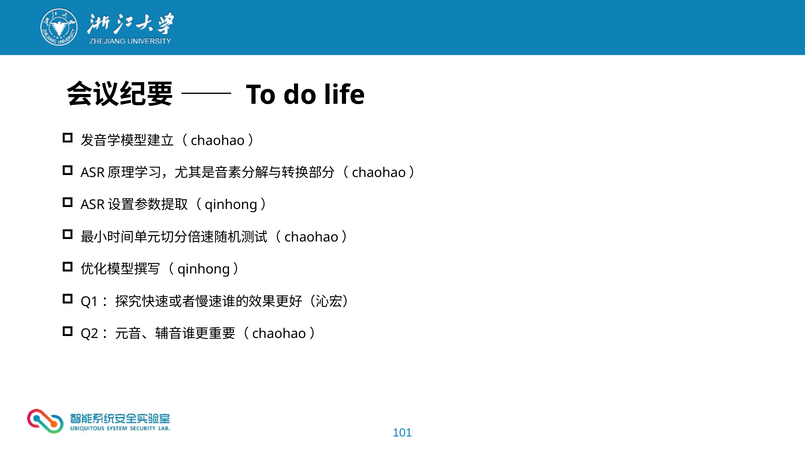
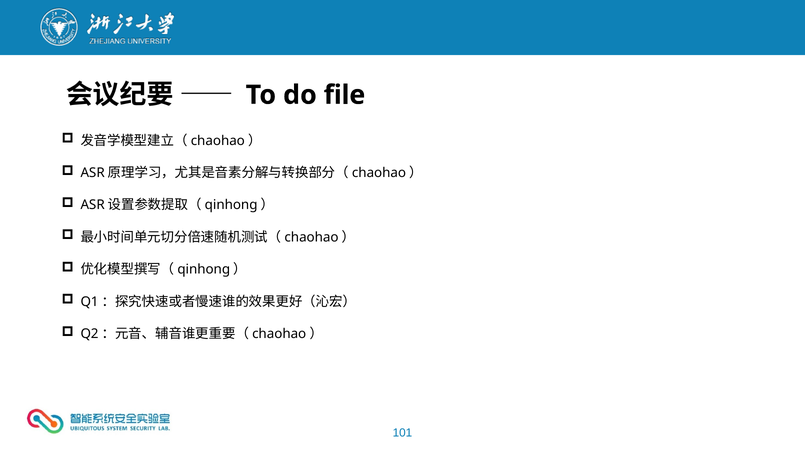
life: life -> file (344, 95)
